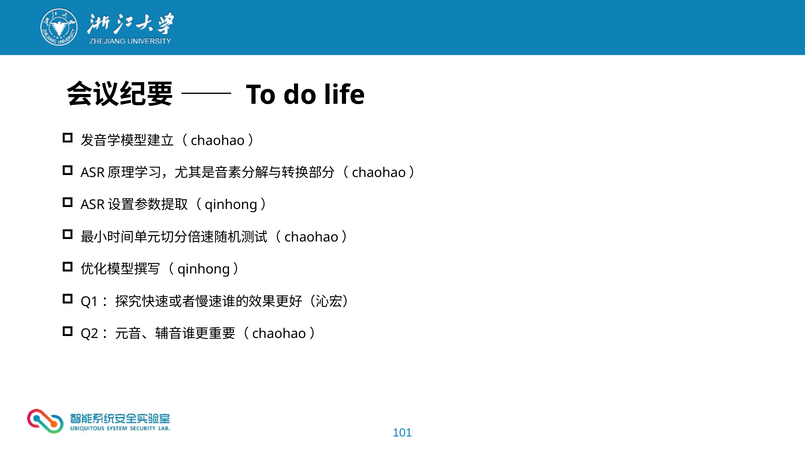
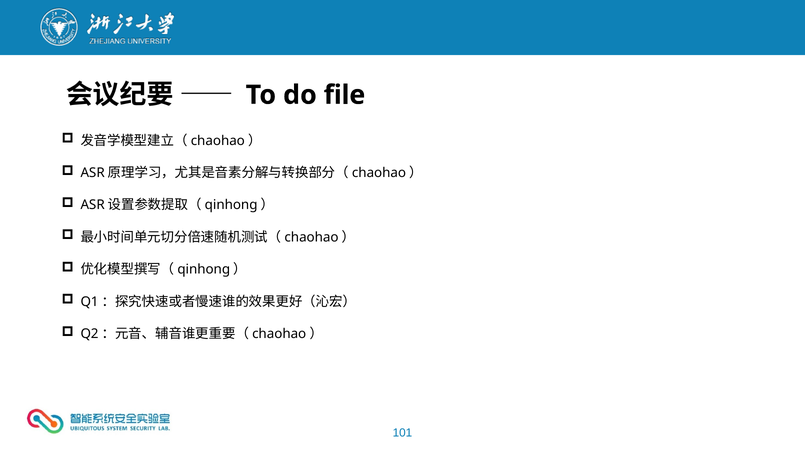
life: life -> file (344, 95)
